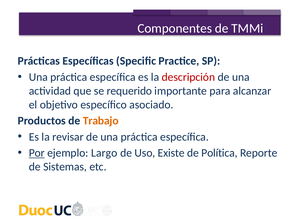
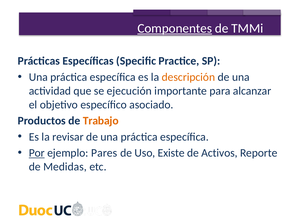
Componentes underline: none -> present (175, 28)
descripción colour: red -> orange (188, 77)
requerido: requerido -> ejecución (129, 91)
Largo: Largo -> Pares (104, 153)
Política: Política -> Activos (219, 153)
Sistemas: Sistemas -> Medidas (65, 167)
